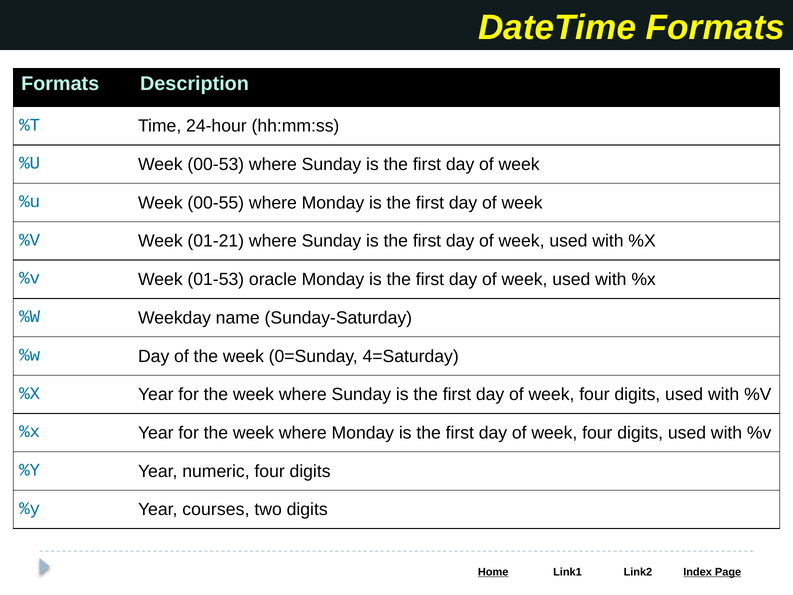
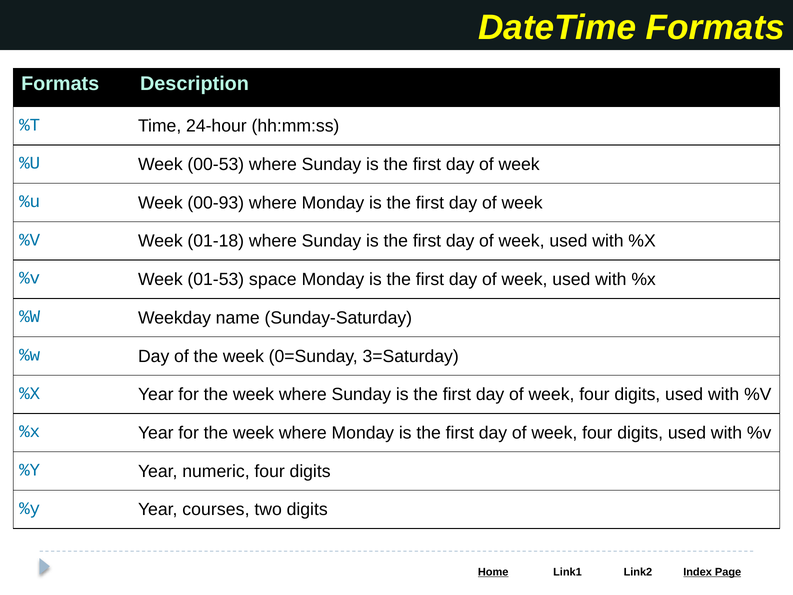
00-55: 00-55 -> 00-93 (216, 203)
01-21: 01-21 -> 01-18 (216, 241)
oracle: oracle -> space (273, 279)
4=Saturday: 4=Saturday -> 3=Saturday (411, 356)
